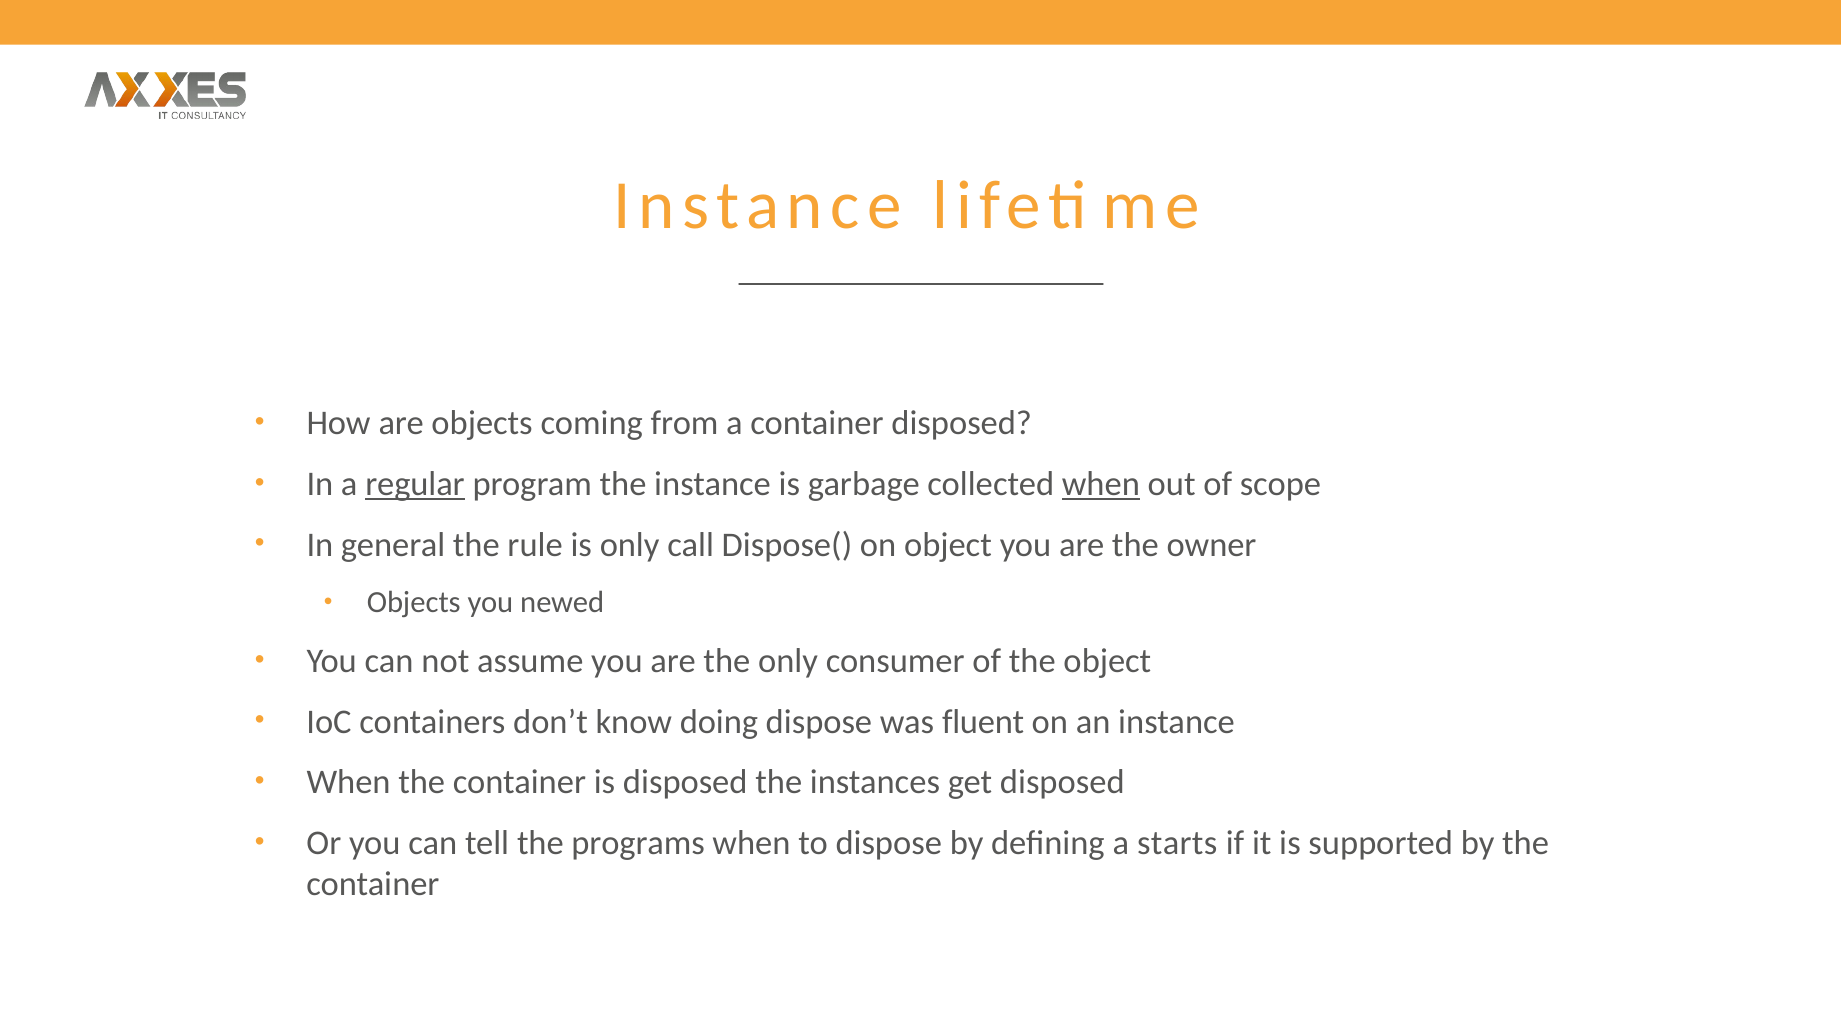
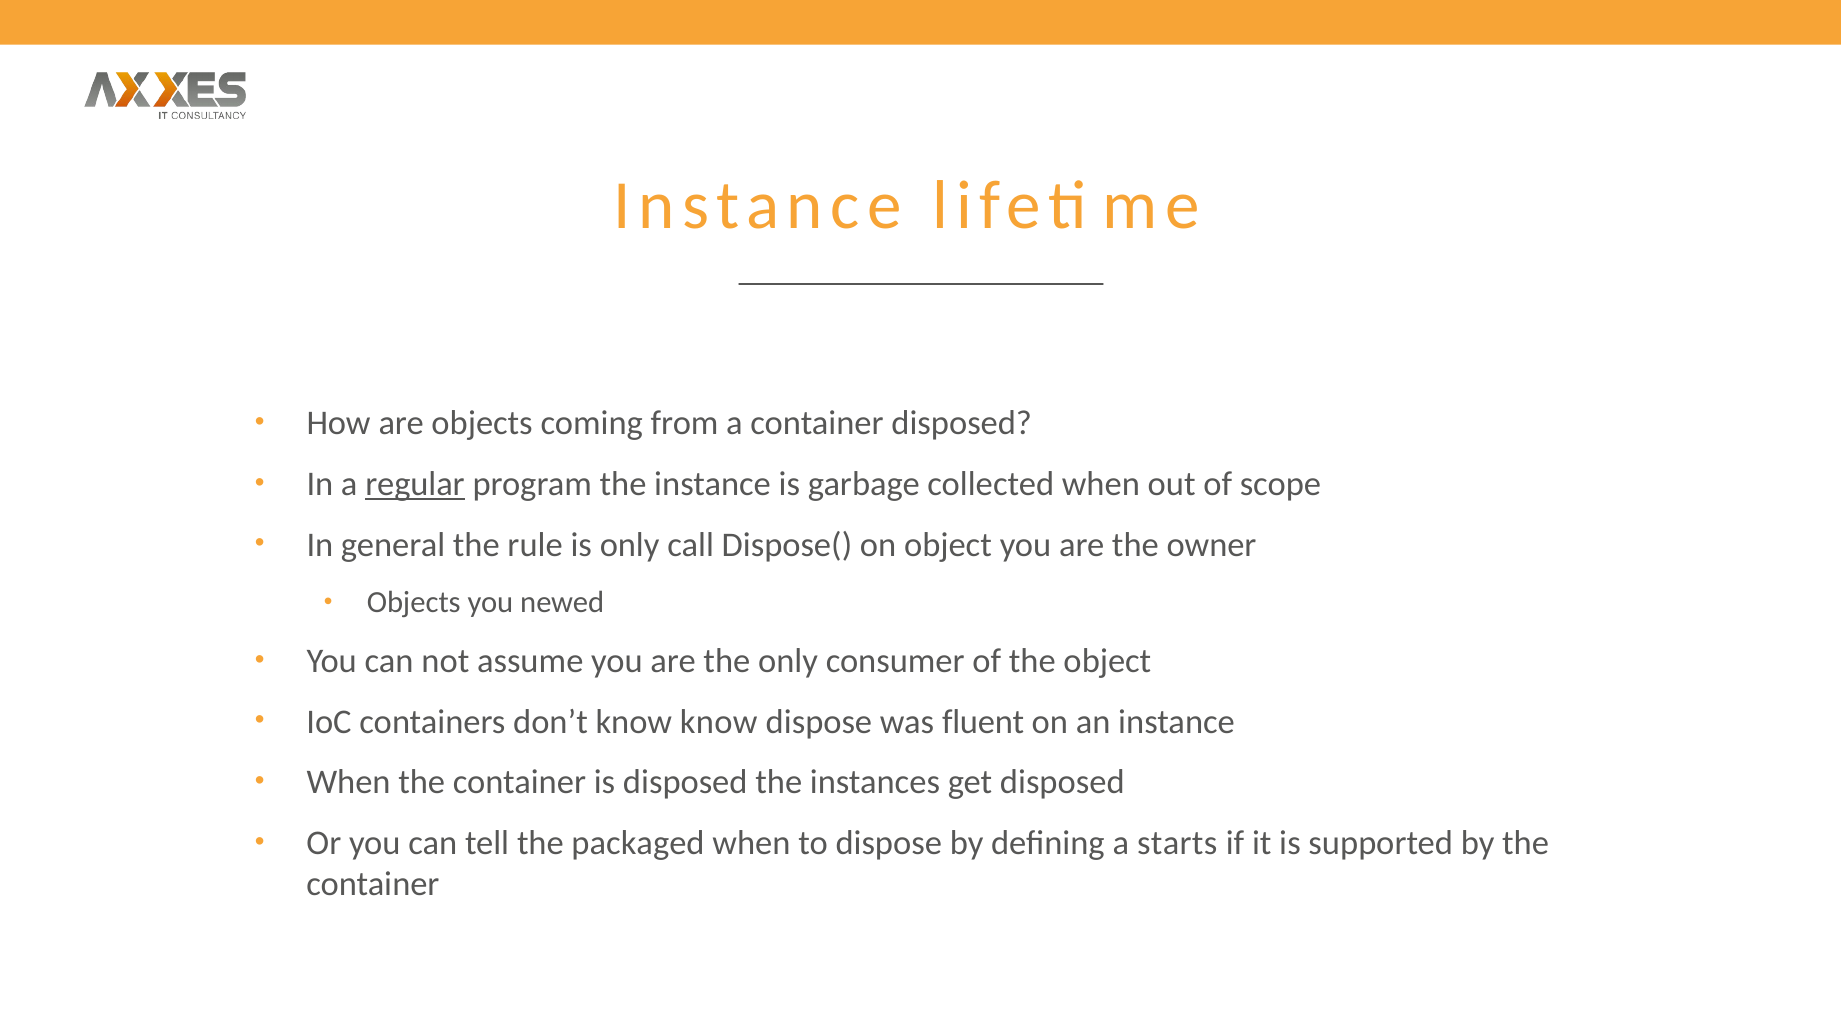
when underline: present -> none (1101, 484)
know doing: doing -> know (719, 722)
programs: programs -> packaged (638, 843)
